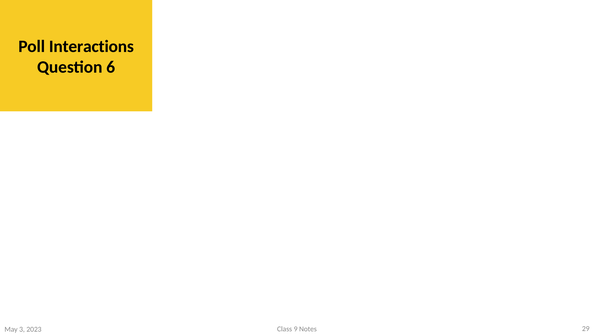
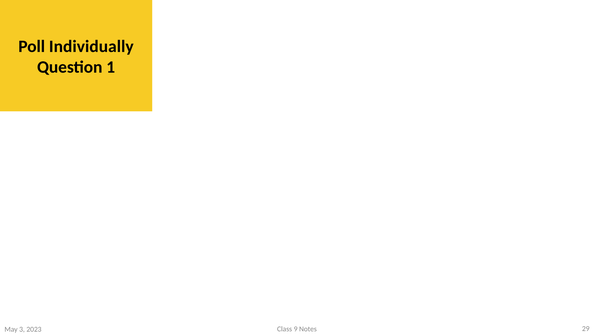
Interactions: Interactions -> Individually (91, 46)
6: 6 -> 1 (111, 67)
